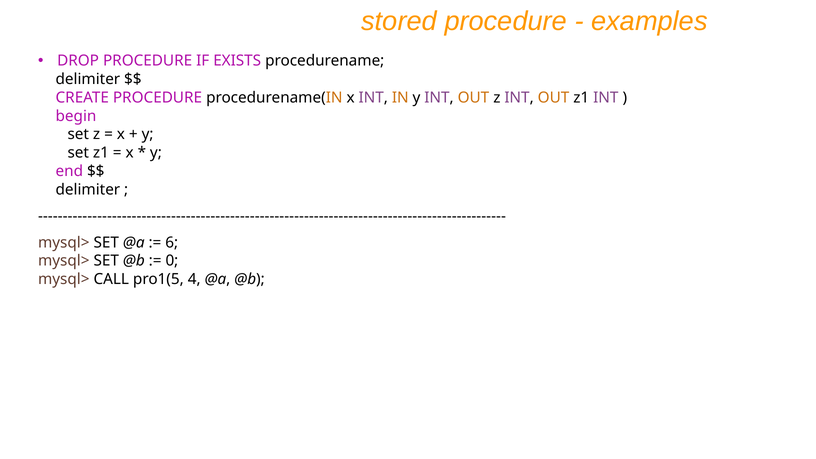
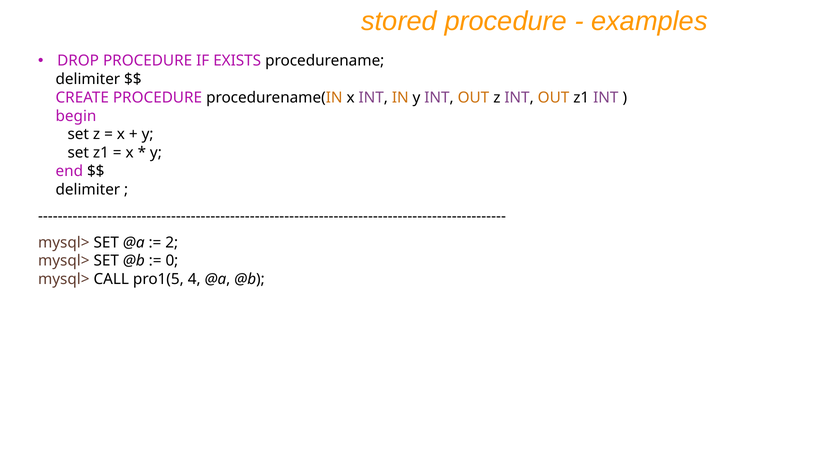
6: 6 -> 2 (172, 242)
